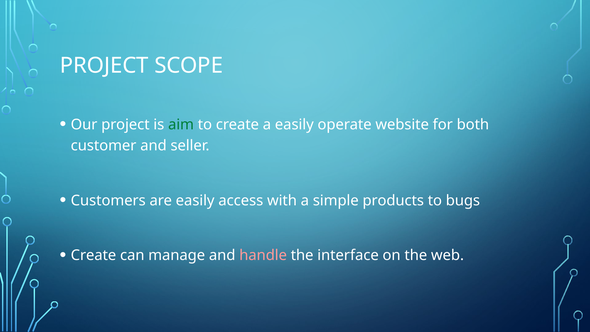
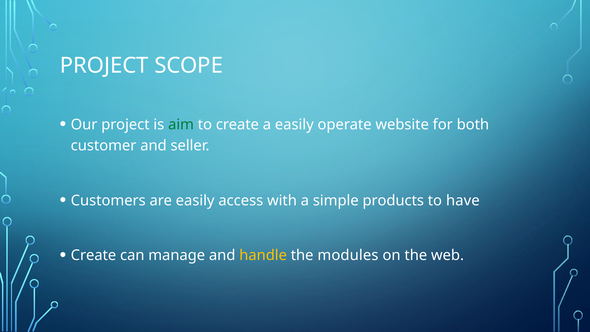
bugs: bugs -> have (463, 201)
handle colour: pink -> yellow (263, 255)
interface: interface -> modules (348, 255)
